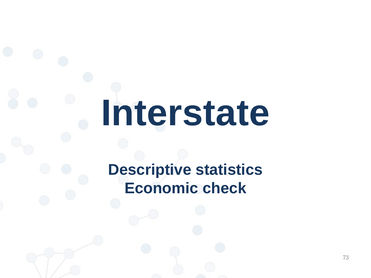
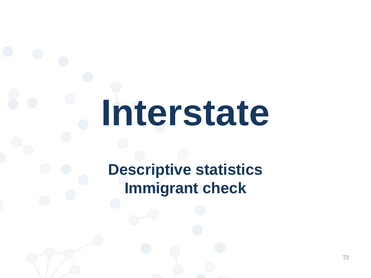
Economic: Economic -> Immigrant (161, 188)
